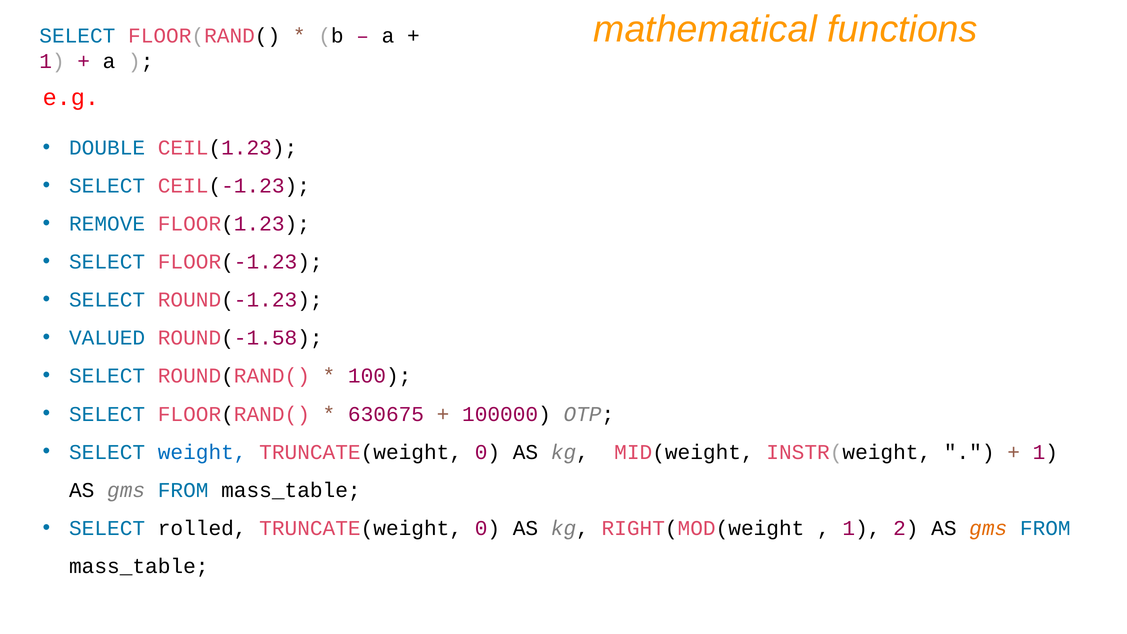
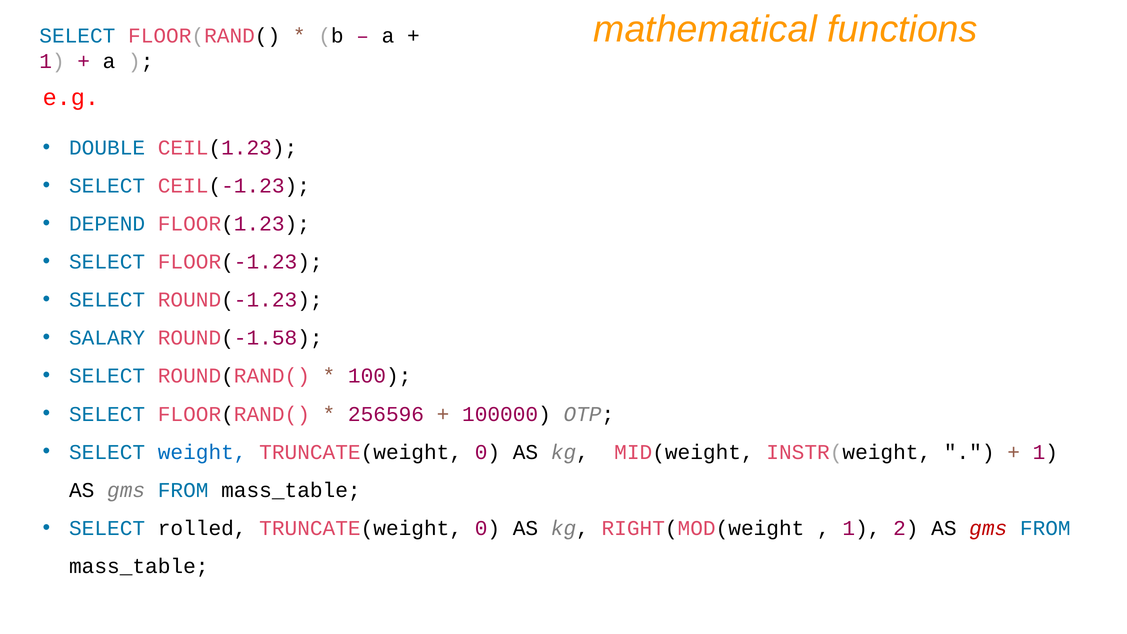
REMOVE: REMOVE -> DEPEND (107, 224)
VALUED: VALUED -> SALARY (107, 338)
630675: 630675 -> 256596 (386, 414)
gms colour: orange -> red (988, 528)
